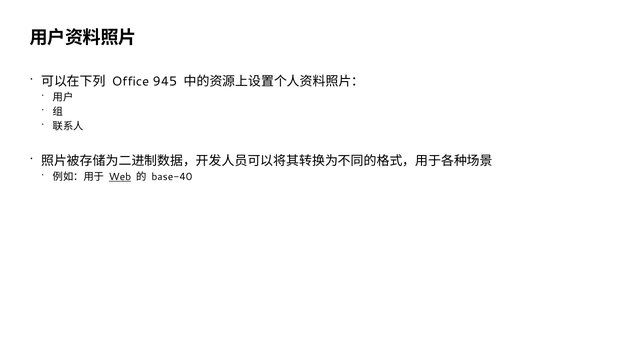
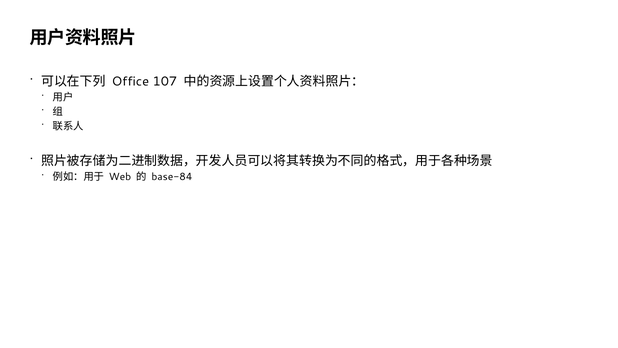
945: 945 -> 107 (165, 81)
Web underline: present -> none (120, 176)
base-40: base-40 -> base-84 (172, 176)
